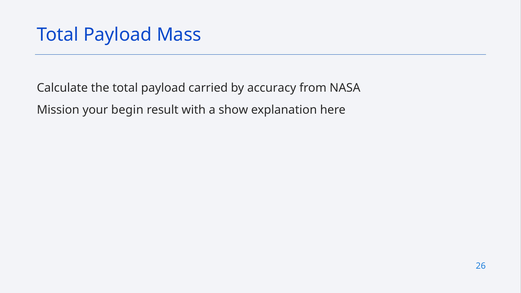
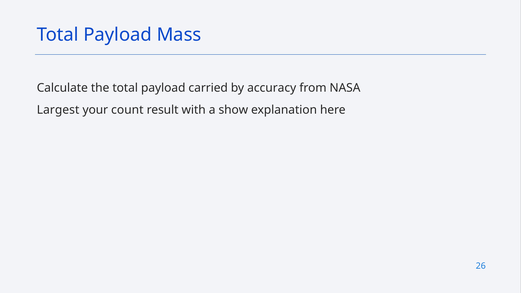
Mission: Mission -> Largest (58, 110)
begin: begin -> count (127, 110)
